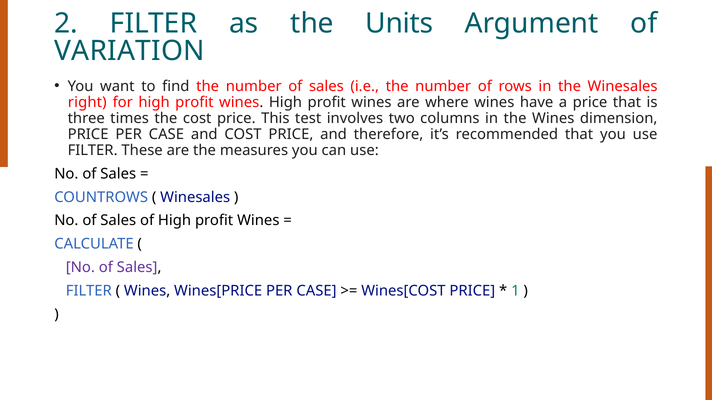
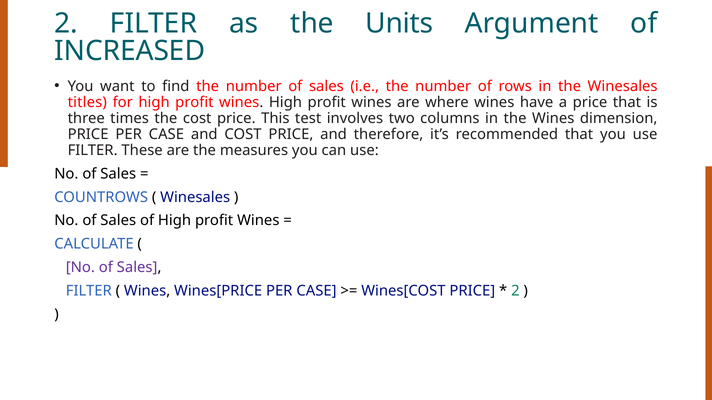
VARIATION: VARIATION -> INCREASED (130, 51)
right: right -> titles (87, 102)
1: 1 -> 2 (515, 291)
